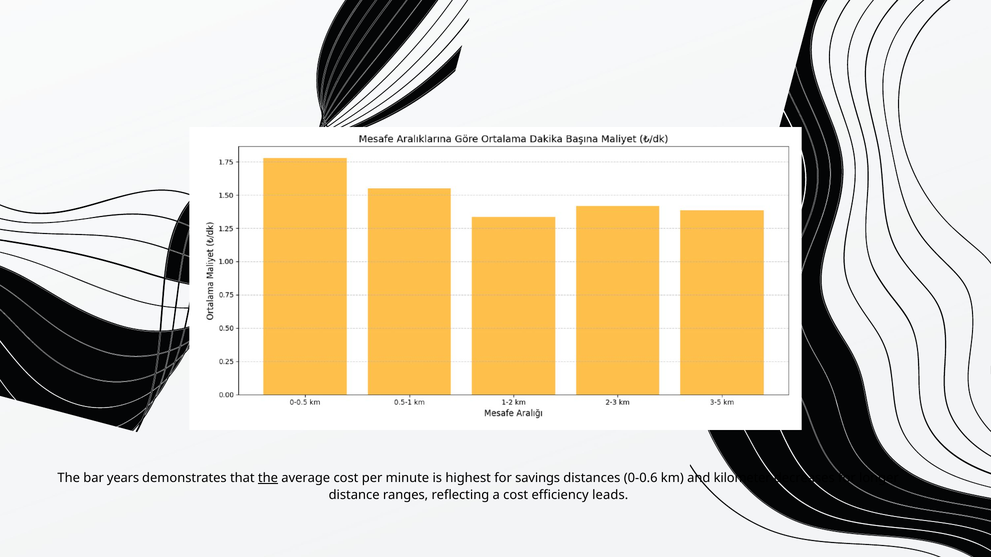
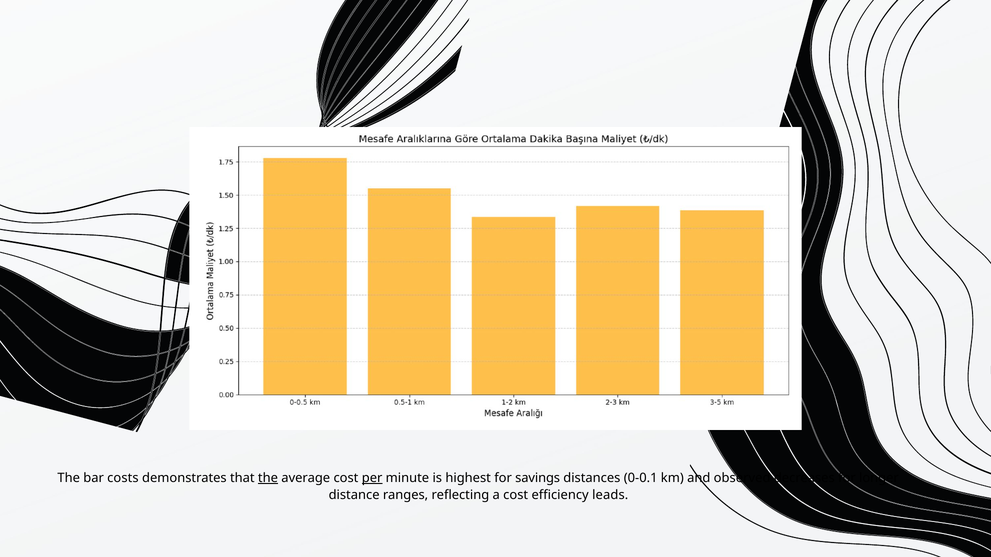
years: years -> costs (123, 478)
per underline: none -> present (372, 478)
0-0.6: 0-0.6 -> 0-0.1 (641, 478)
kilometer: kilometer -> observed (742, 478)
